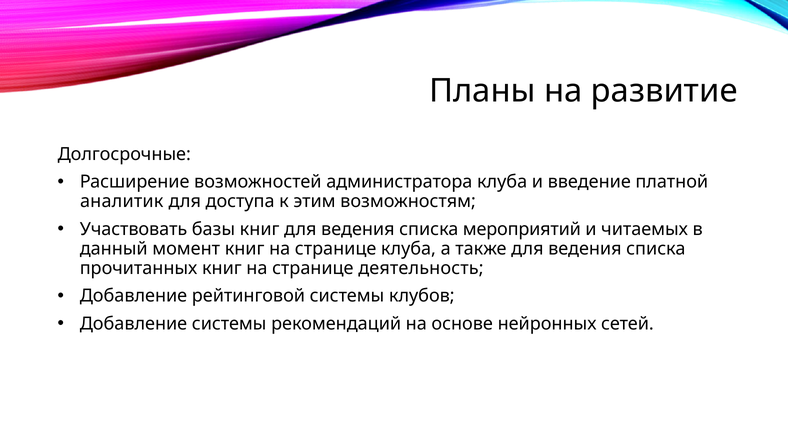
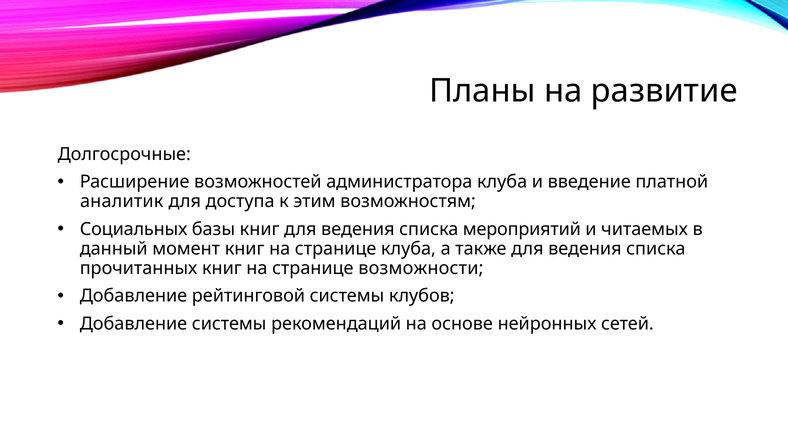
Участвовать: Участвовать -> Социальных (134, 229)
деятельность: деятельность -> возможности (421, 268)
